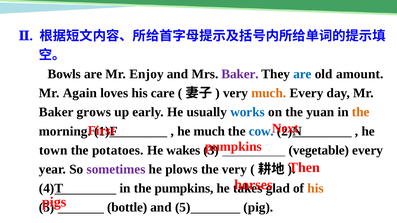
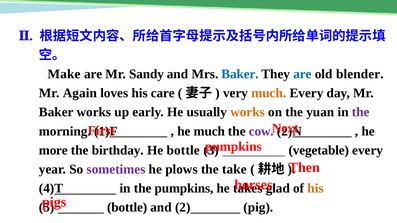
Bowls: Bowls -> Make (64, 74)
Enjoy: Enjoy -> Sandy (147, 74)
Baker colour: purple -> blue (240, 74)
amount: amount -> blender (360, 74)
Baker grows: grows -> works (94, 112)
works colour: blue -> orange (248, 112)
the colour: orange -> purple (361, 112)
cow colour: blue -> purple (261, 131)
town: town -> more (53, 150)
potatoes: potatoes -> birthday (118, 150)
He wakes: wakes -> bottle (183, 150)
the very: very -> take (234, 169)
and 5: 5 -> 2 (183, 208)
